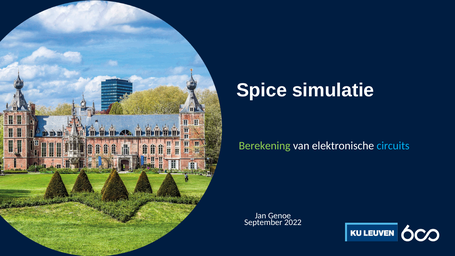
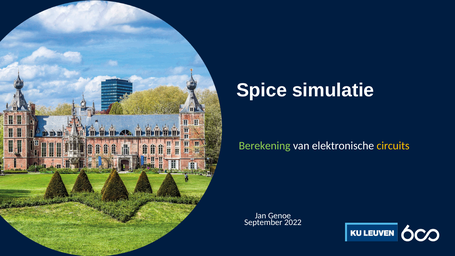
circuits colour: light blue -> yellow (393, 146)
